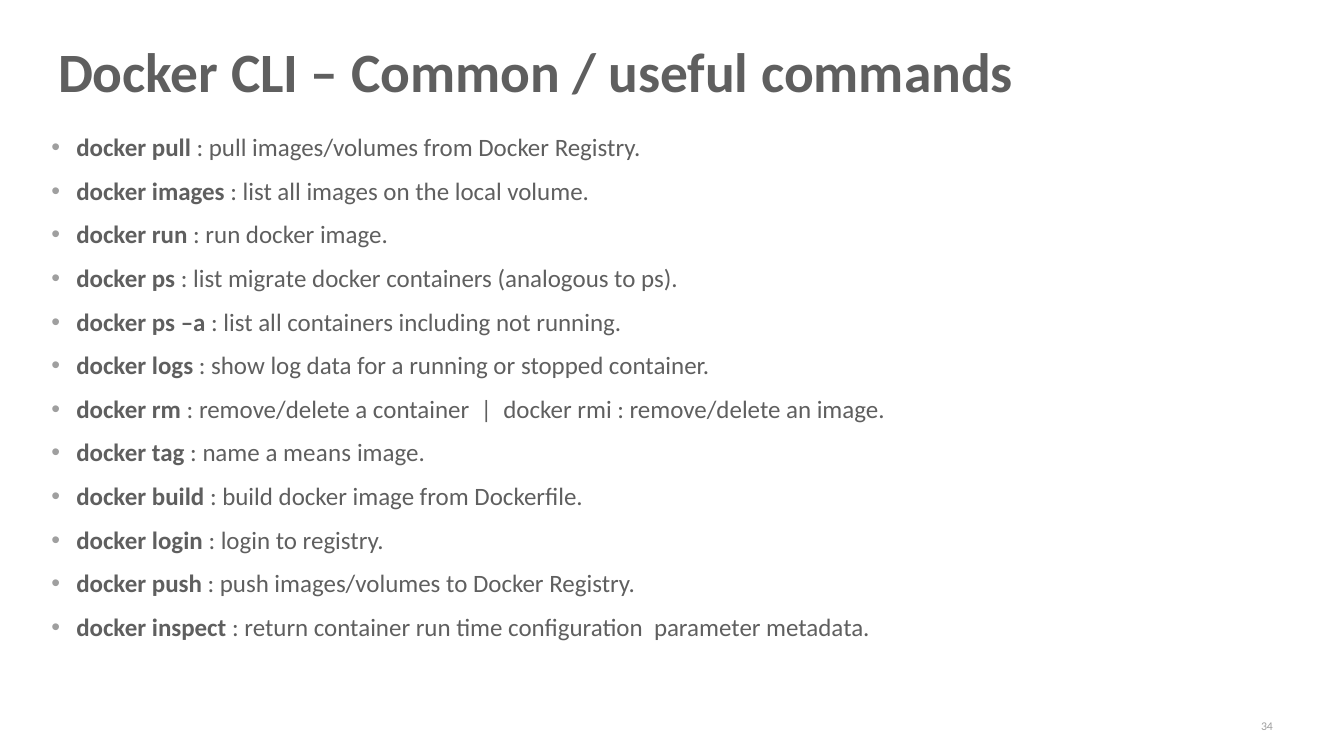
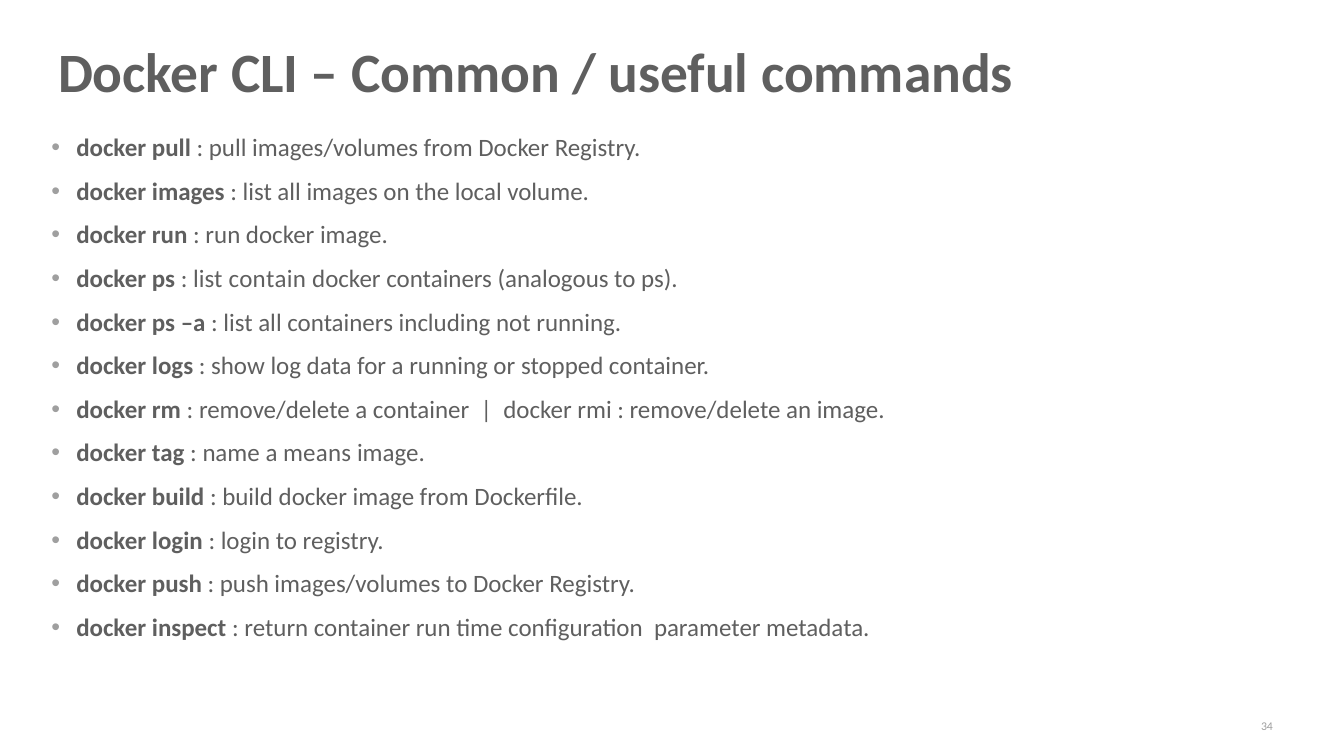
migrate: migrate -> contain (267, 279)
